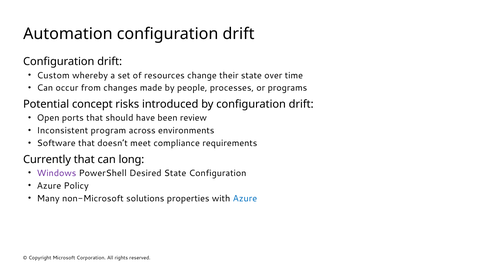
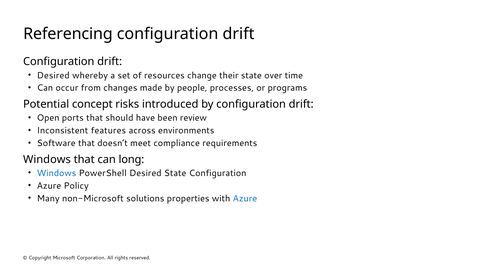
Automation: Automation -> Referencing (68, 34)
Custom: Custom -> Desired (53, 75)
program: program -> features (108, 130)
Currently: Currently -> Windows (47, 159)
Windows colour: purple -> blue (57, 173)
